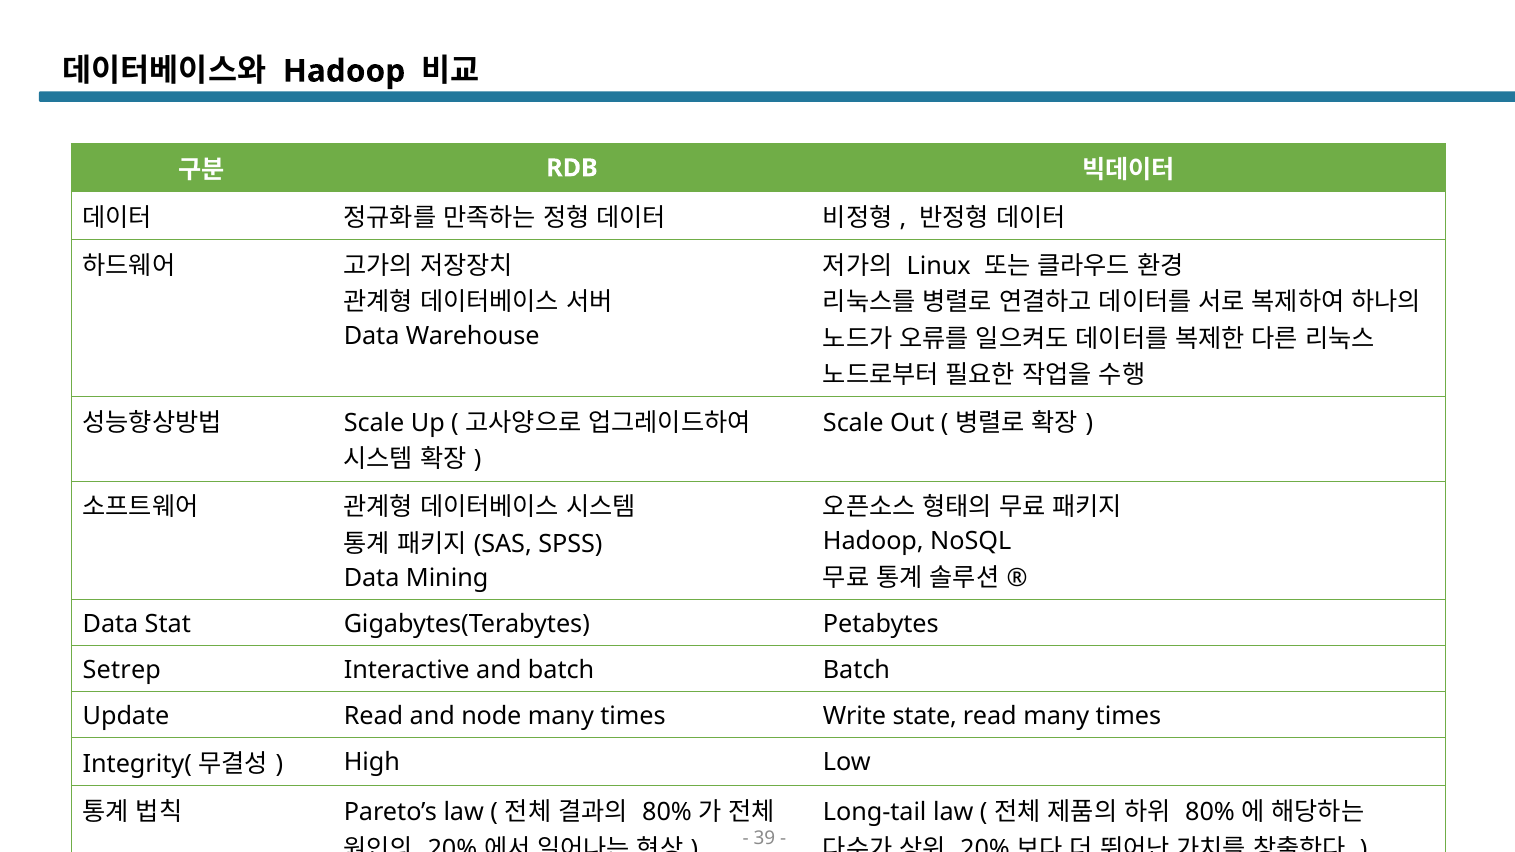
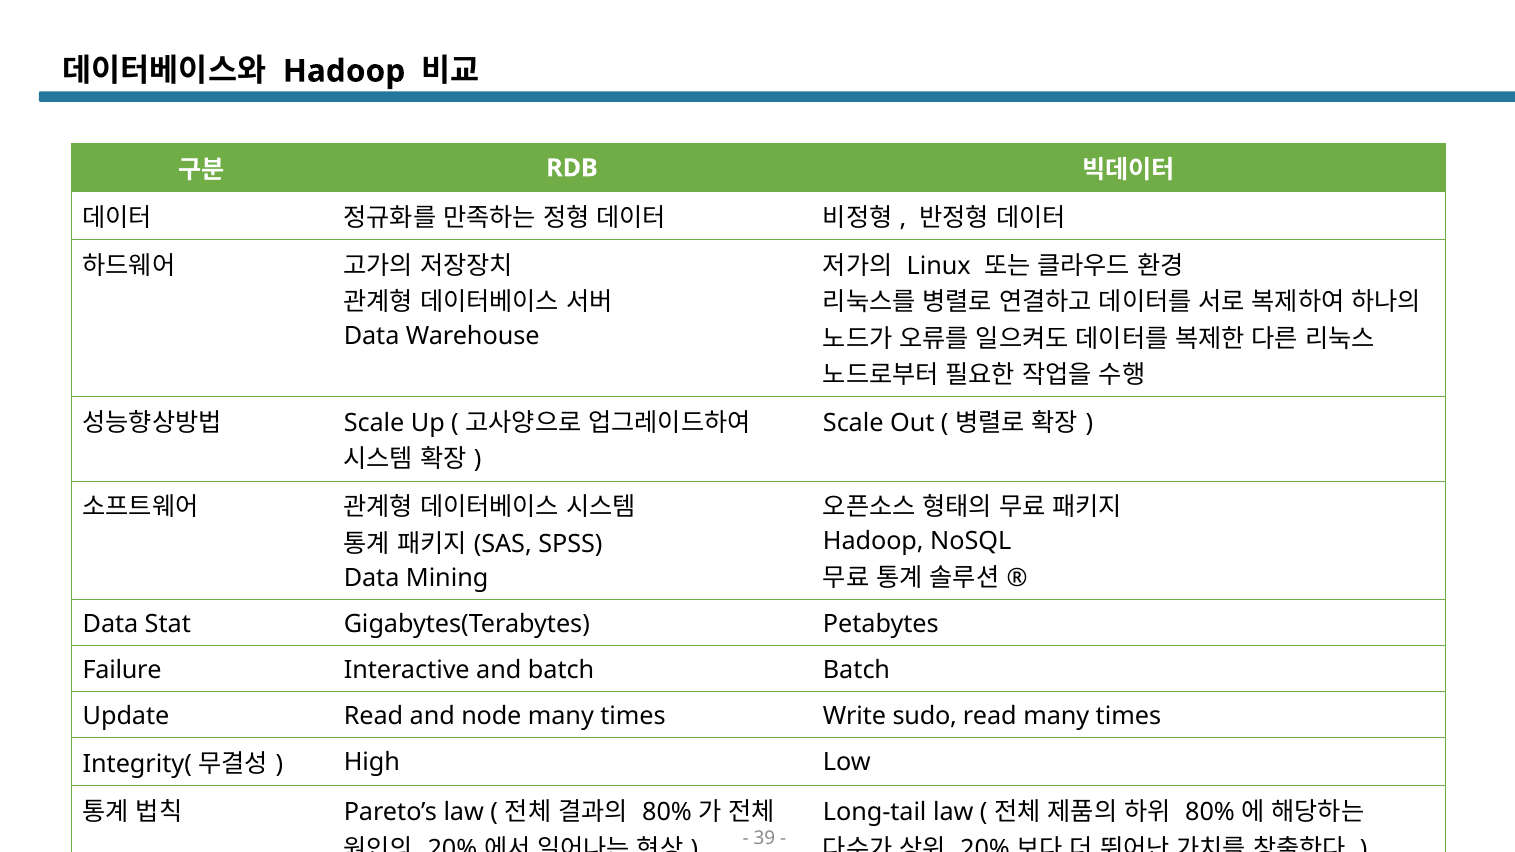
Setrep: Setrep -> Failure (122, 670)
state: state -> sudo (925, 716)
